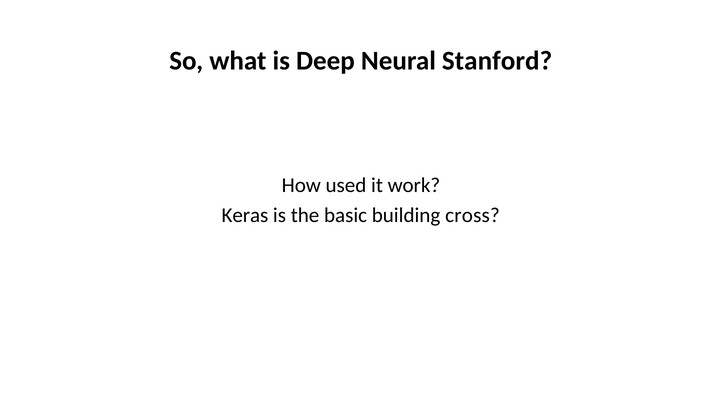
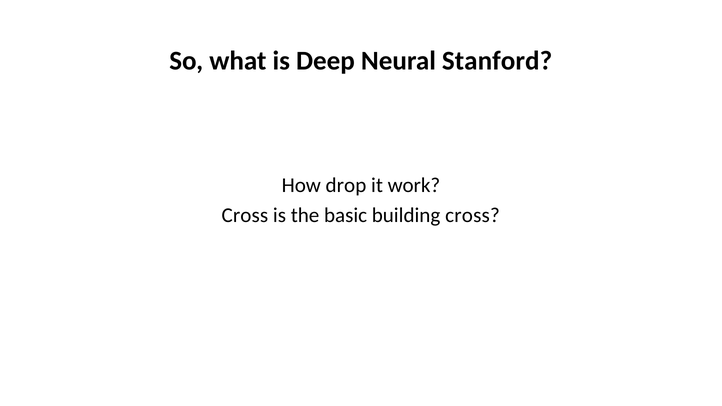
used: used -> drop (346, 185)
Keras: Keras -> Cross (245, 215)
